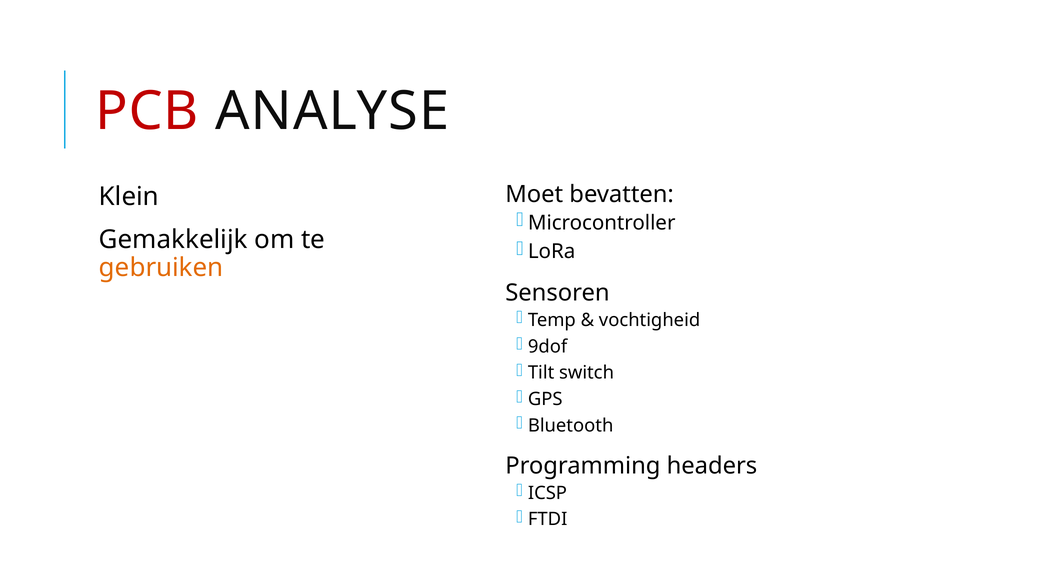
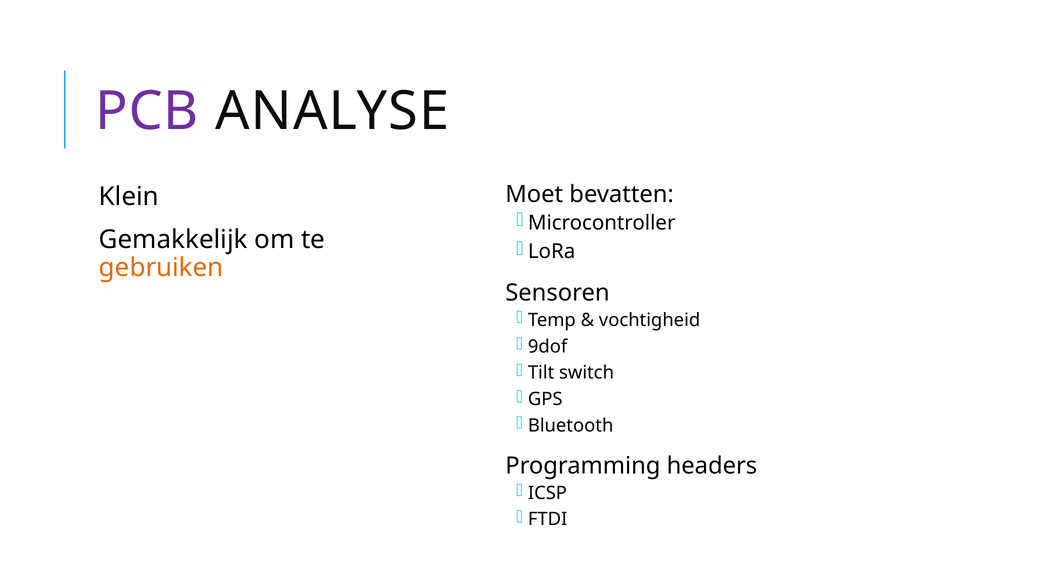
PCB colour: red -> purple (147, 111)
